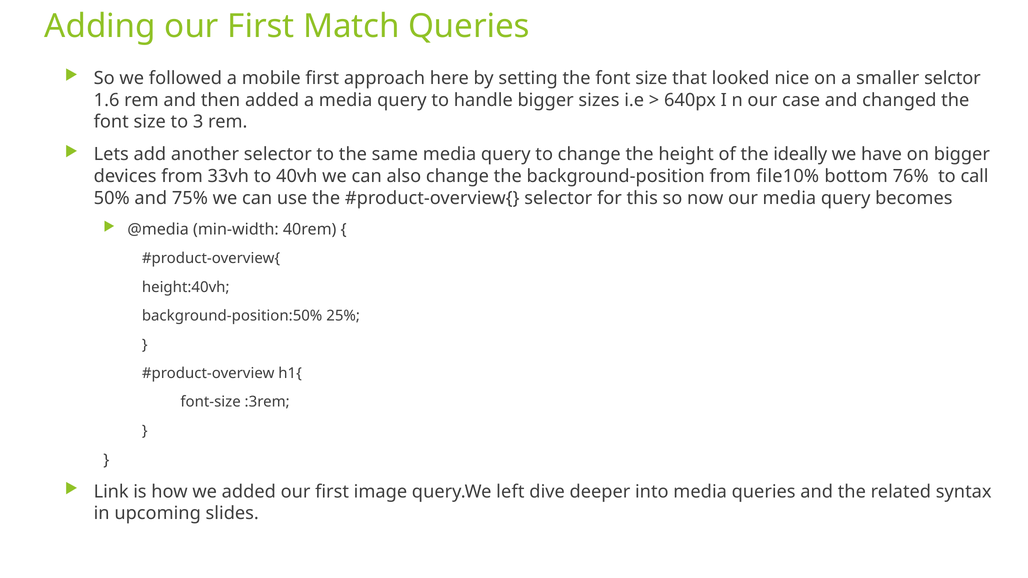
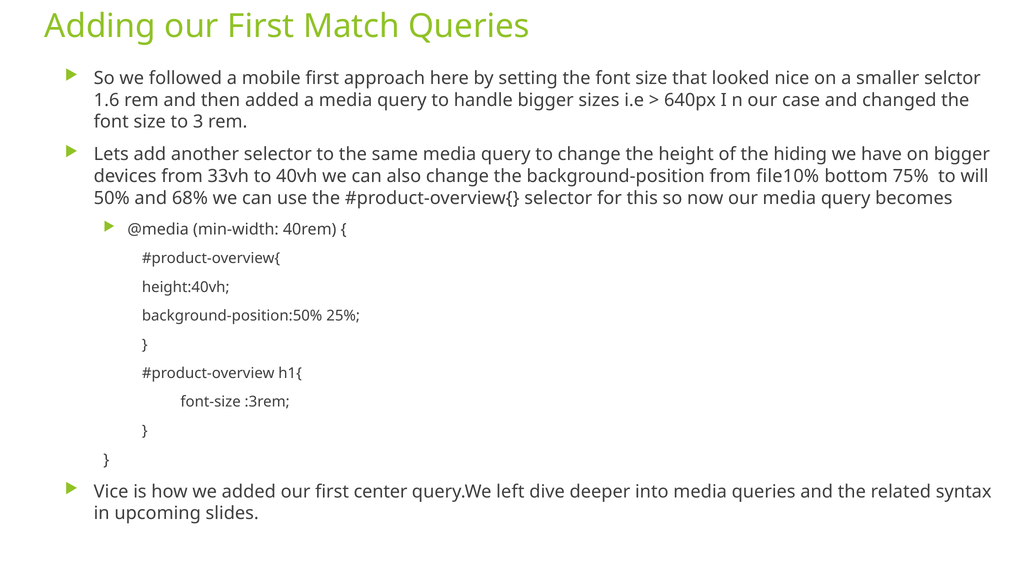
ideally: ideally -> hiding (800, 155)
76%: 76% -> 75% (911, 176)
call: call -> will (975, 176)
75%: 75% -> 68% (190, 198)
Link: Link -> Vice (111, 492)
image: image -> center (381, 492)
